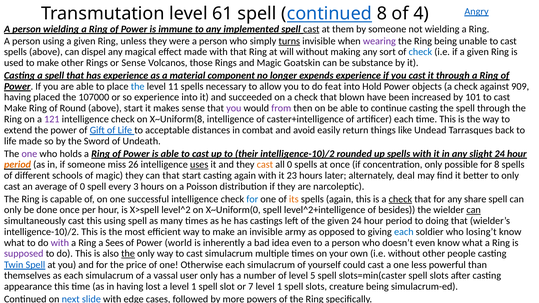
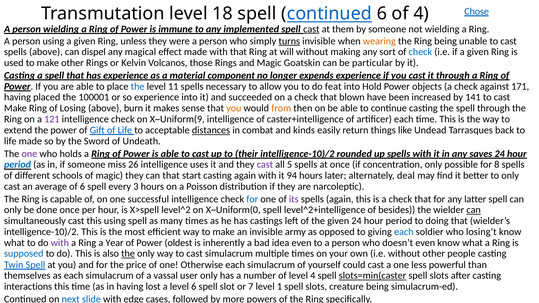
Angry: Angry -> Chose (477, 11)
61: 61 -> 18 (223, 14)
continued 8: 8 -> 6 (382, 14)
wearing colour: purple -> orange (379, 41)
or Sense: Sense -> Kelvin (134, 63)
substance: substance -> particular (372, 63)
909: 909 -> 171 (520, 86)
107000: 107000 -> 100001 (94, 97)
101: 101 -> 141 (473, 97)
Round: Round -> Losing (73, 108)
above start: start -> burn (134, 108)
you colour: purple -> orange (234, 108)
from colour: purple -> orange (281, 108)
X~Uniform(8: X~Uniform(8 -> X~Uniform(9 (177, 119)
distances underline: none -> present (211, 130)
avoid: avoid -> kinds (304, 130)
slight: slight -> saves (481, 154)
period colour: orange -> blue (18, 165)
uses underline: present -> none (199, 165)
cast colour: orange -> purple (265, 165)
all 0: 0 -> 5 (290, 165)
23: 23 -> 94 (292, 176)
of 0: 0 -> 6 (82, 187)
its colour: orange -> purple (294, 199)
check underline: present -> none (400, 199)
share: share -> latter (475, 199)
Sees: Sees -> Year (115, 243)
world: world -> oldest (178, 243)
supposed colour: purple -> blue (24, 254)
level 5: 5 -> 4 (313, 276)
slots=min(caster underline: none -> present (373, 276)
appearance: appearance -> interactions (28, 287)
a level 1: 1 -> 6 (194, 287)
